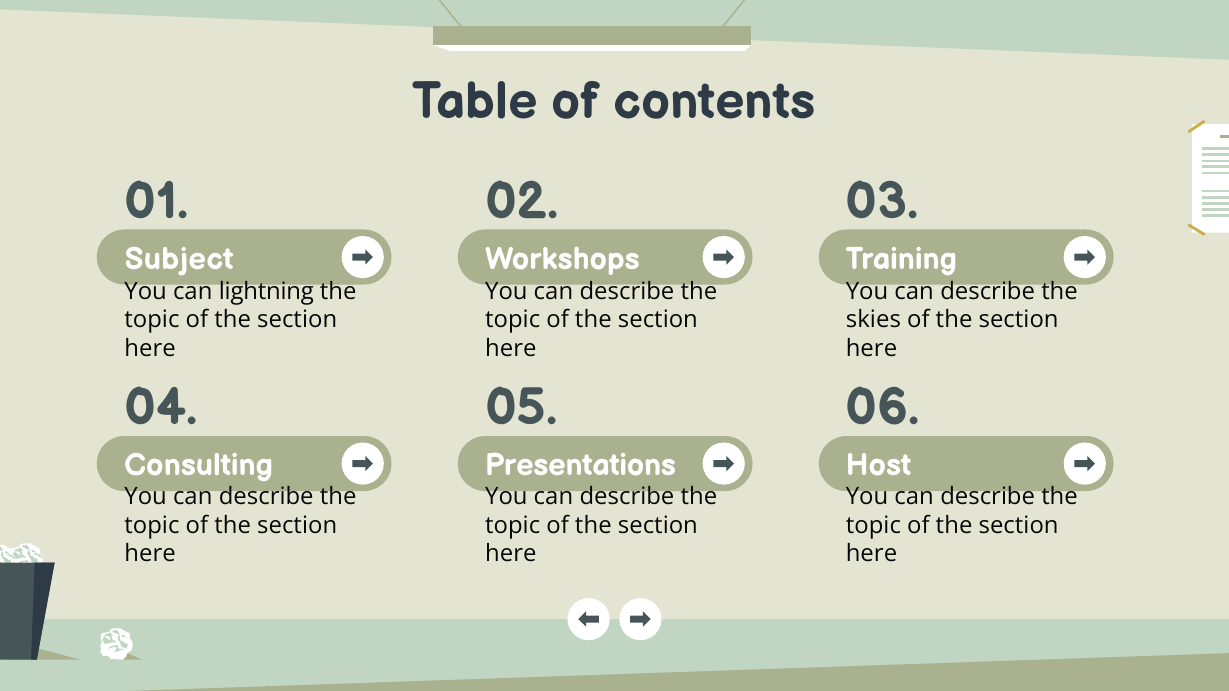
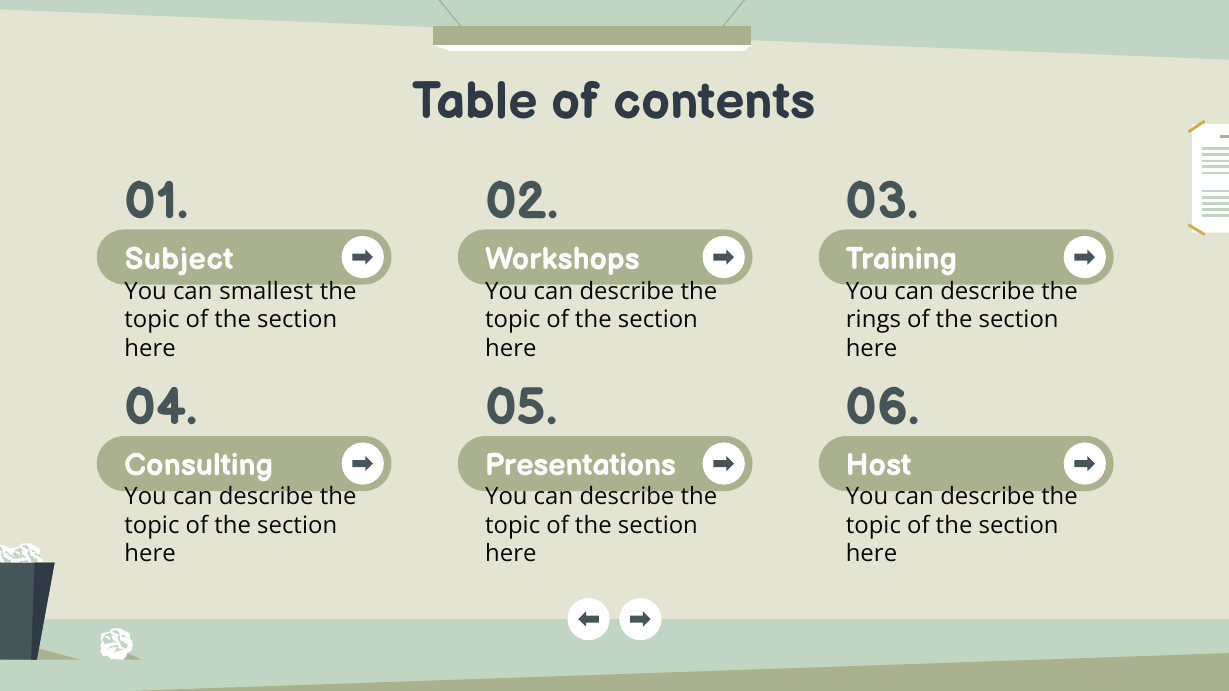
lightning: lightning -> smallest (266, 291)
skies: skies -> rings (873, 320)
